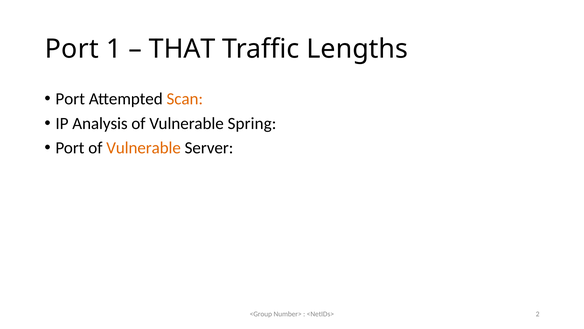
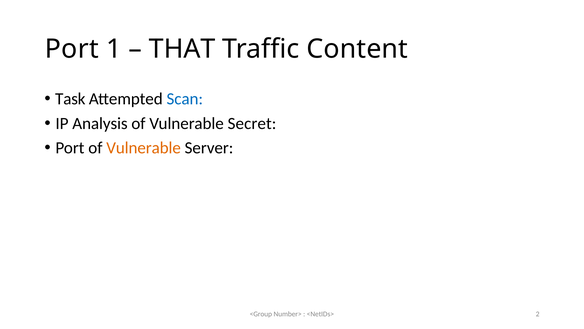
Lengths: Lengths -> Content (357, 49)
Port: Port -> Task (70, 99)
Scan colour: orange -> blue (185, 99)
Spring: Spring -> Secret (252, 123)
